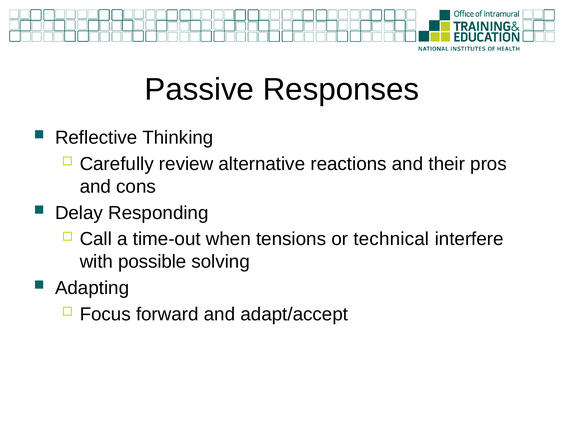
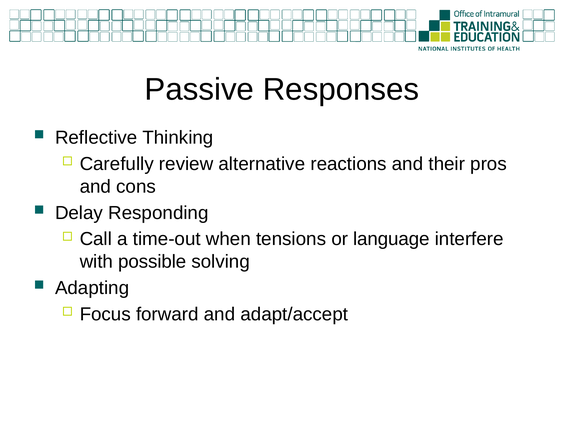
technical: technical -> language (391, 239)
